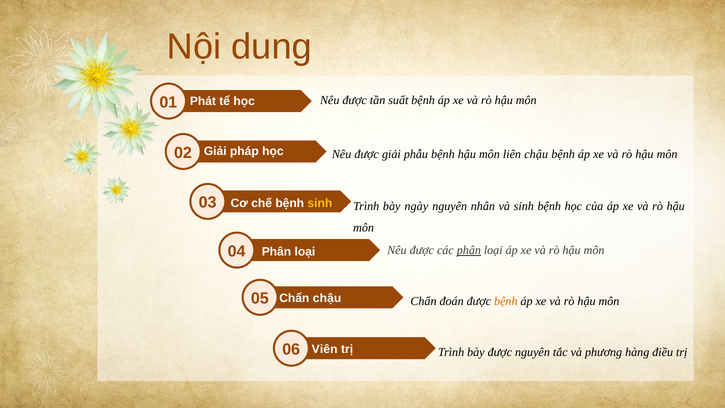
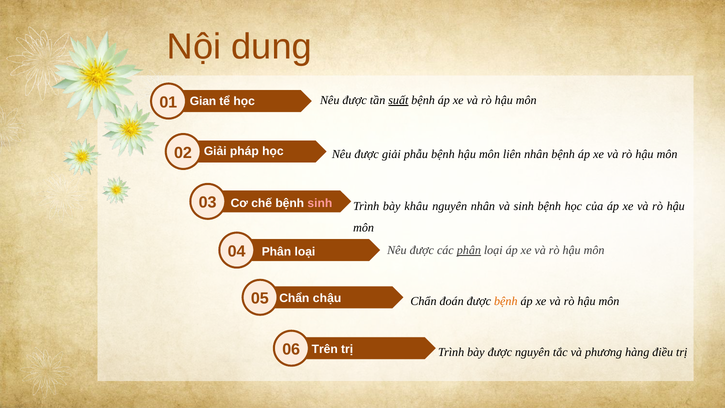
suất underline: none -> present (398, 100)
Phát: Phát -> Gian (203, 101)
liên chậu: chậu -> nhân (536, 154)
sinh colour: yellow -> pink (320, 203)
ngày: ngày -> khâu (416, 206)
Viên: Viên -> Trên (325, 349)
